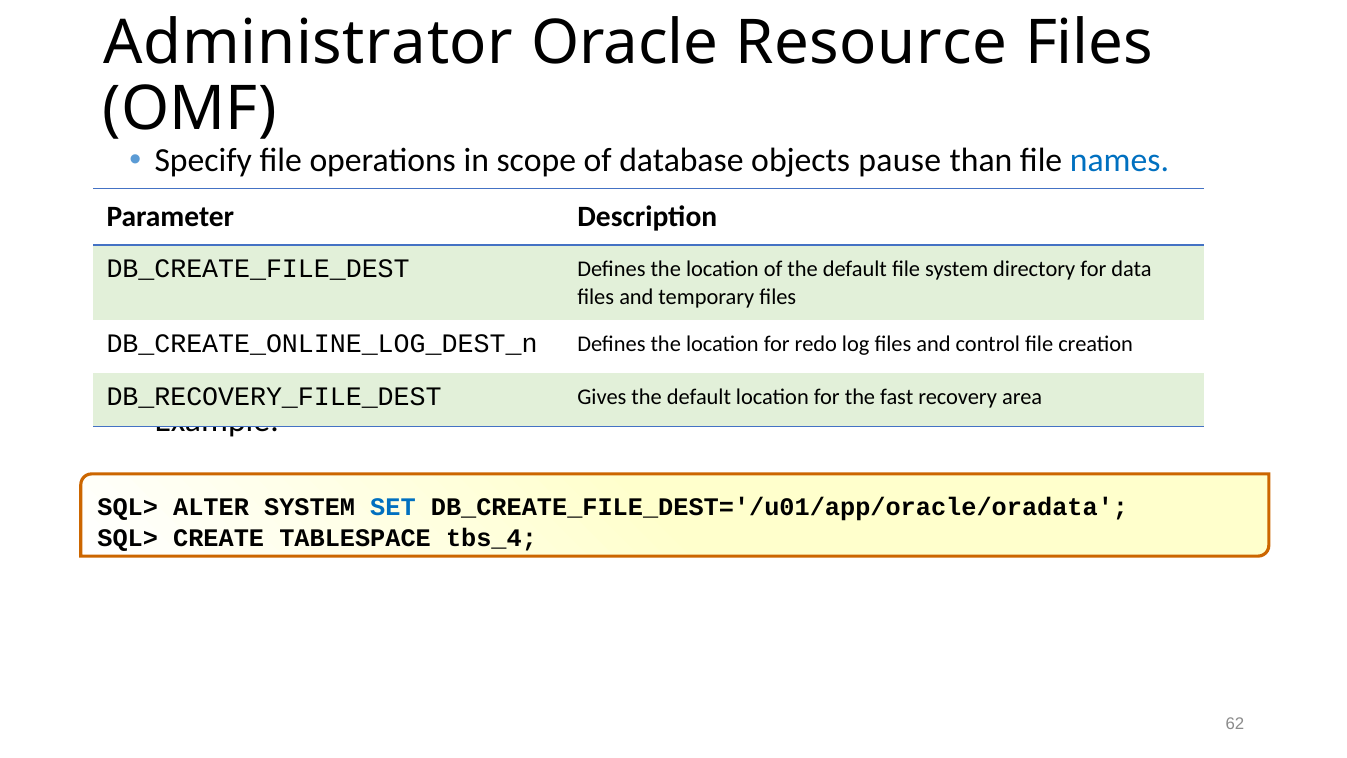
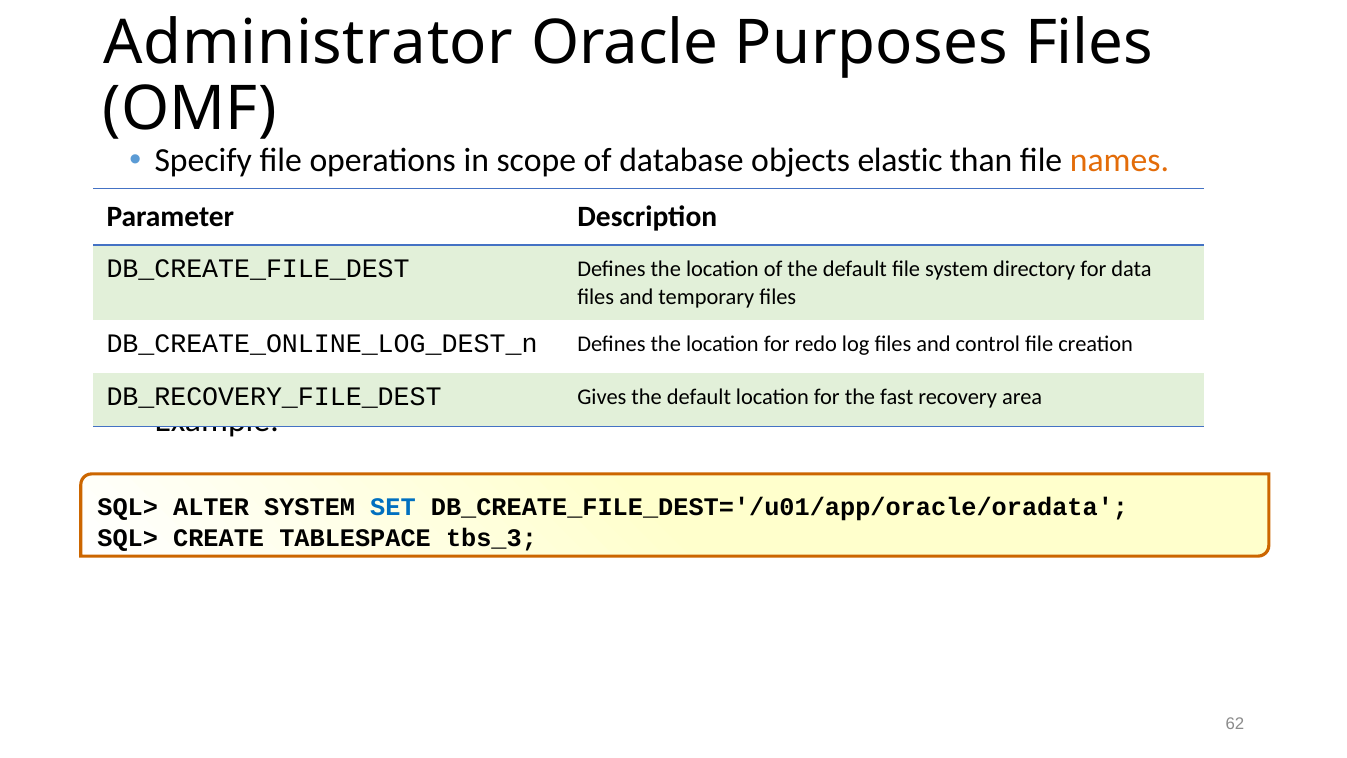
Resource: Resource -> Purposes (872, 43)
pause: pause -> elastic (900, 160)
names colour: blue -> orange (1119, 160)
tbs_4: tbs_4 -> tbs_3 (491, 538)
